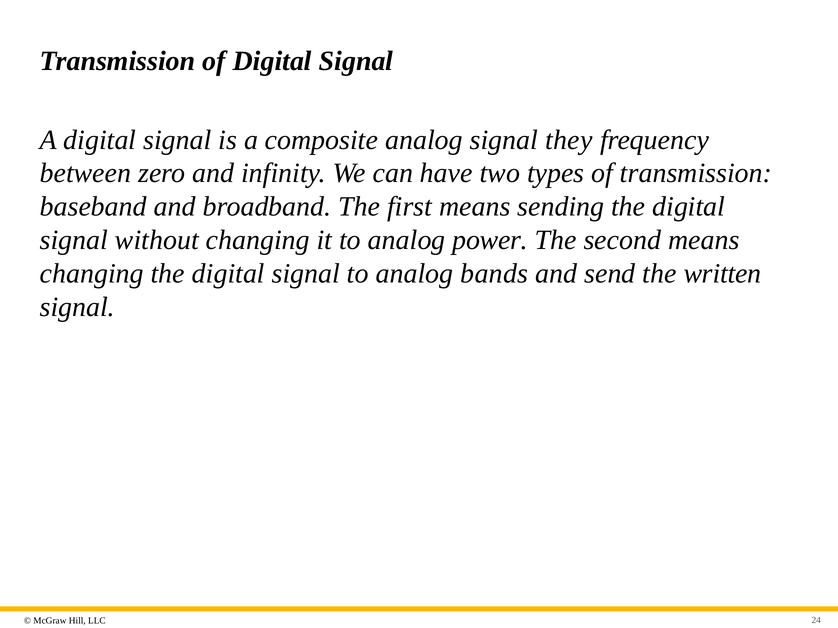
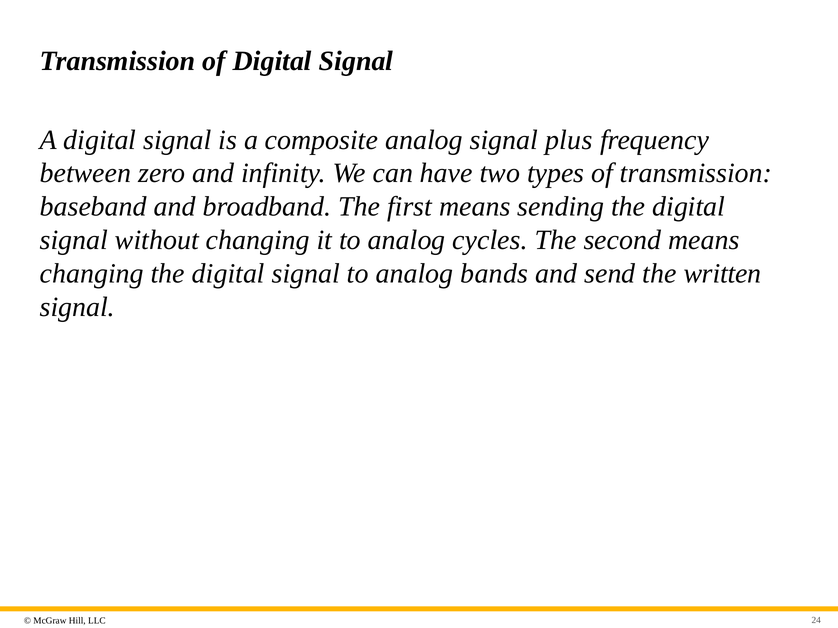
they: they -> plus (569, 140)
power: power -> cycles (490, 240)
